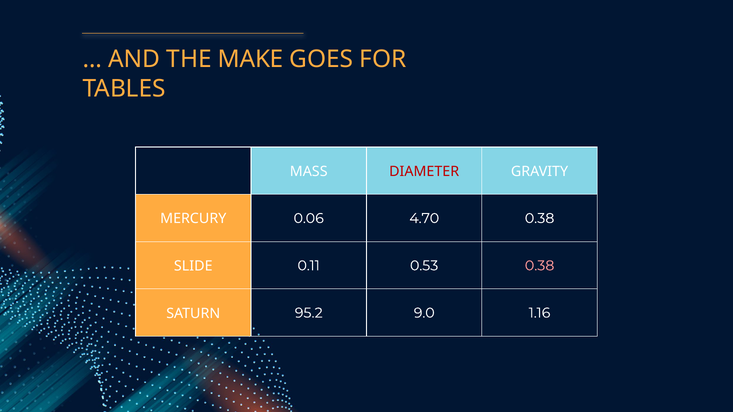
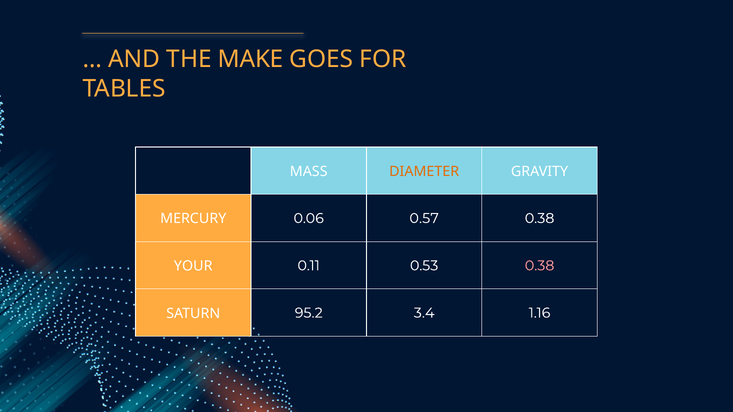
DIAMETER colour: red -> orange (424, 172)
4.70: 4.70 -> 0.57 (424, 219)
SLIDE: SLIDE -> YOUR (193, 266)
9.0: 9.0 -> 3.4 (424, 313)
